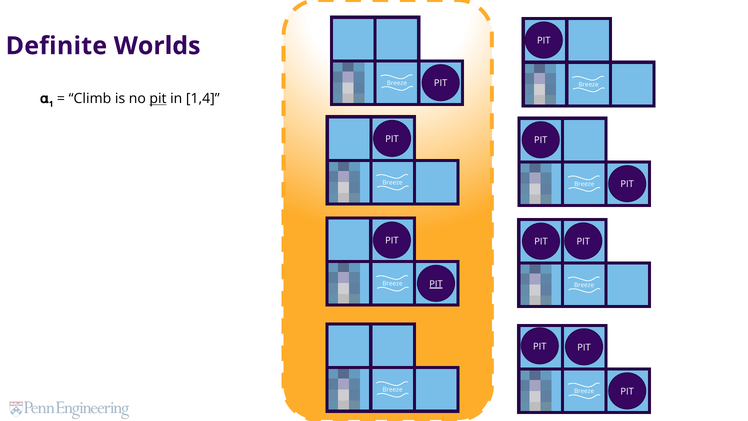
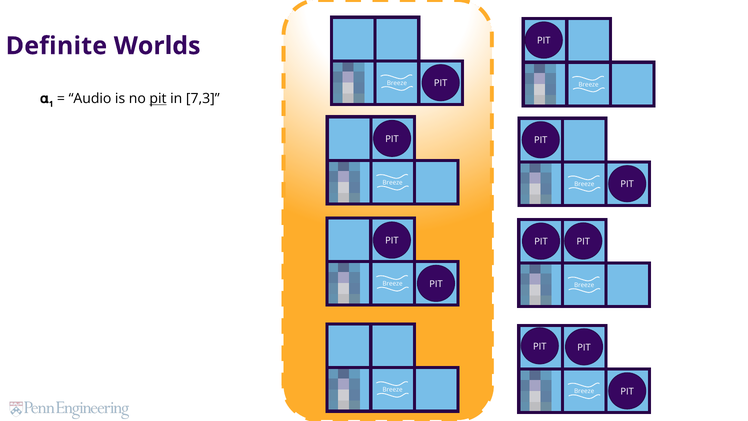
Climb: Climb -> Audio (90, 99)
1,4: 1,4 -> 7,3 (203, 99)
PIT underline: present -> none (436, 284)
